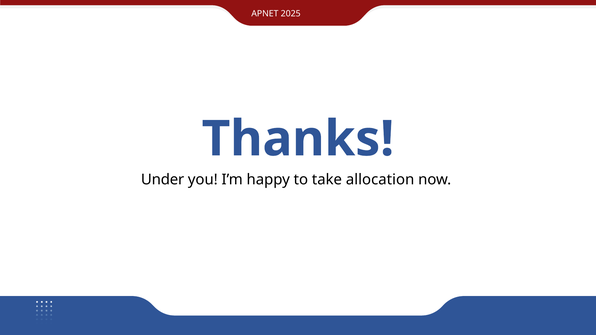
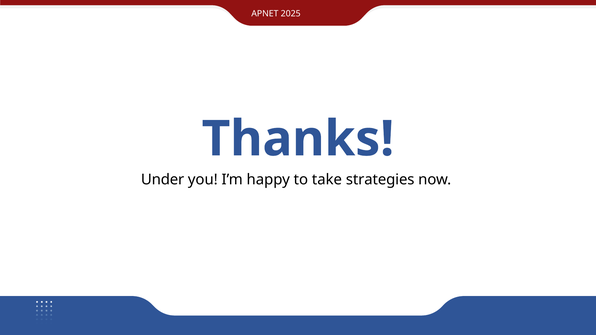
allocation: allocation -> strategies (380, 180)
